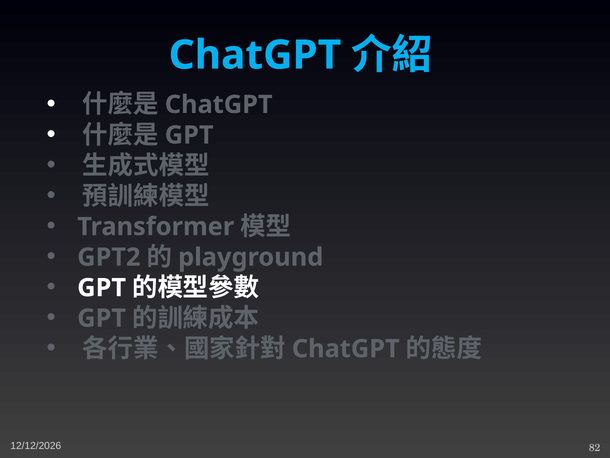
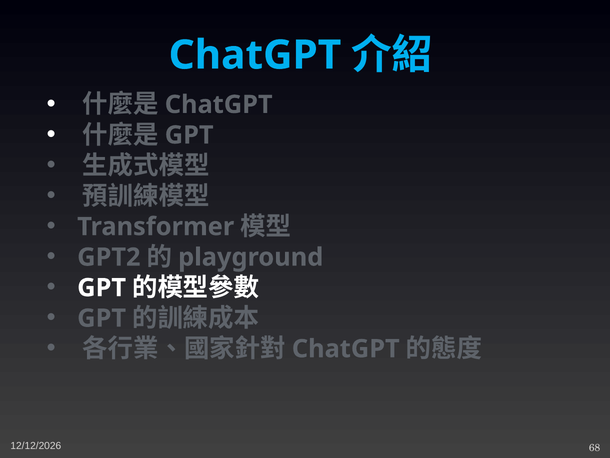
82: 82 -> 68 (595, 447)
